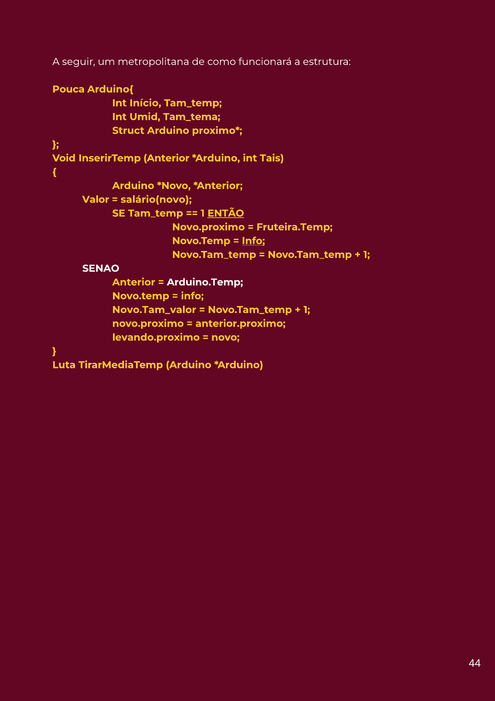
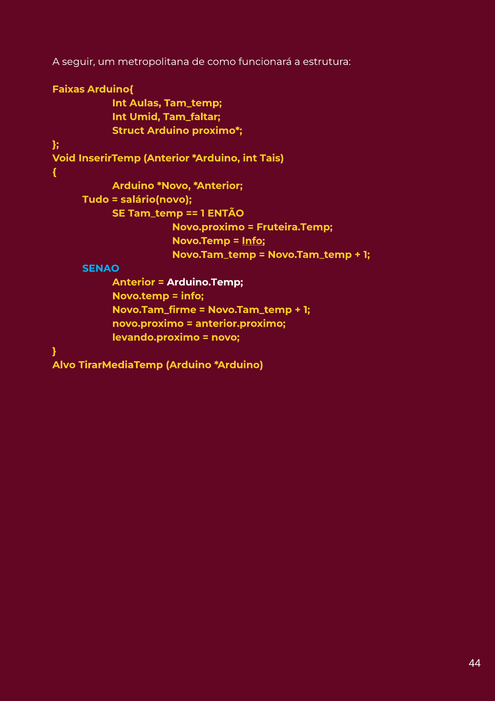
Pouca: Pouca -> Faixas (68, 89)
Início: Início -> Aulas (145, 103)
Tam_tema: Tam_tema -> Tam_faltar (192, 117)
Valor: Valor -> Tudo (96, 199)
ENTÃO underline: present -> none (226, 213)
SENAO colour: white -> light blue (101, 268)
Novo.Tam_valor: Novo.Tam_valor -> Novo.Tam_firme (154, 309)
Luta: Luta -> Alvo (64, 364)
